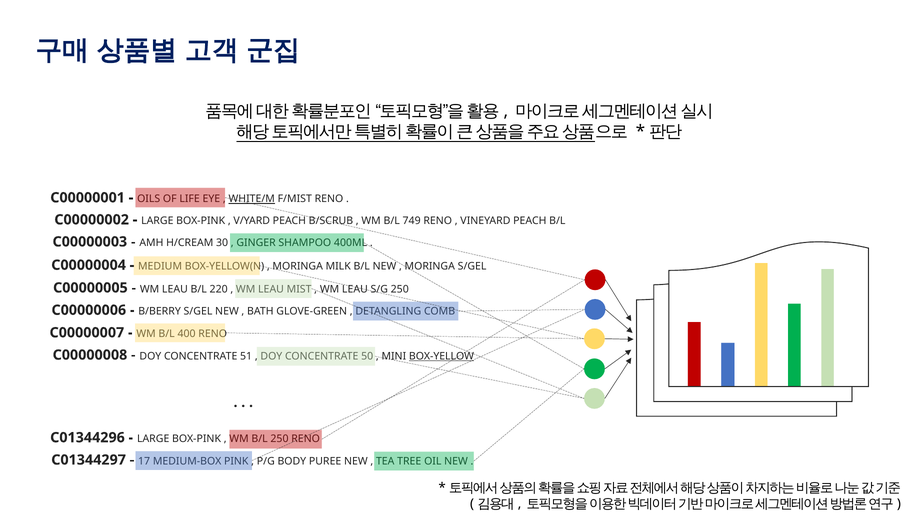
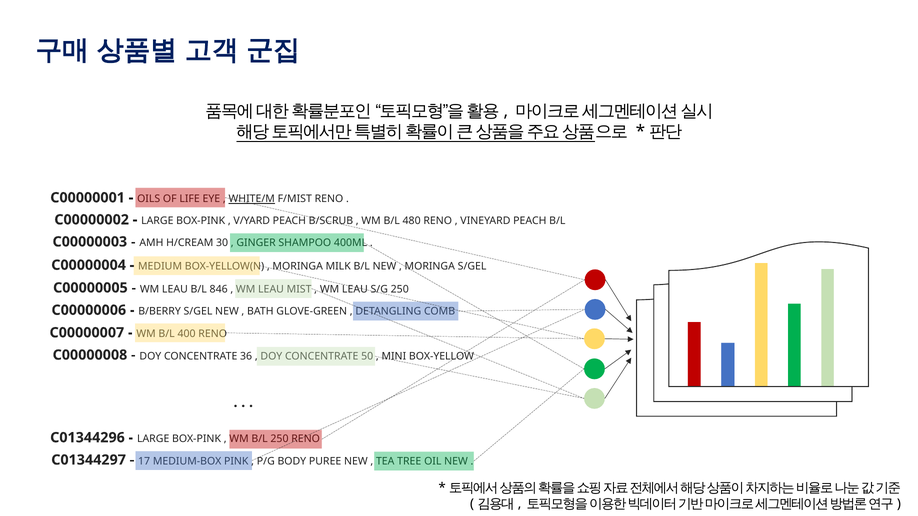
749: 749 -> 480 (412, 221)
220: 220 -> 846 (219, 289)
51: 51 -> 36 (246, 356)
BOX-YELLOW underline: present -> none (441, 356)
